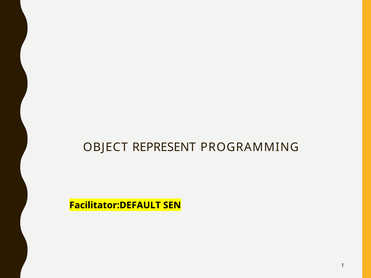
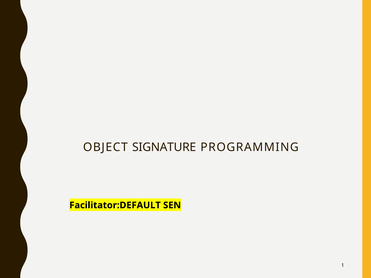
REPRESENT: REPRESENT -> SIGNATURE (164, 147)
